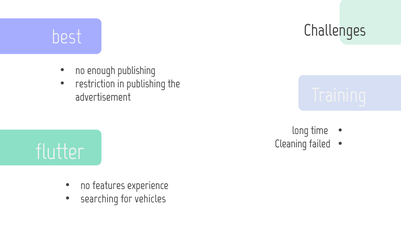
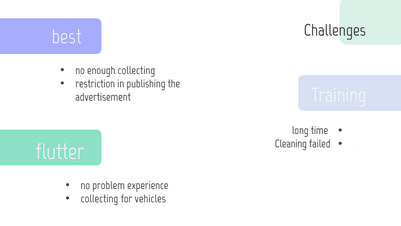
enough publishing: publishing -> collecting (136, 70)
features: features -> problem (109, 185)
searching: searching -> collecting (99, 198)
